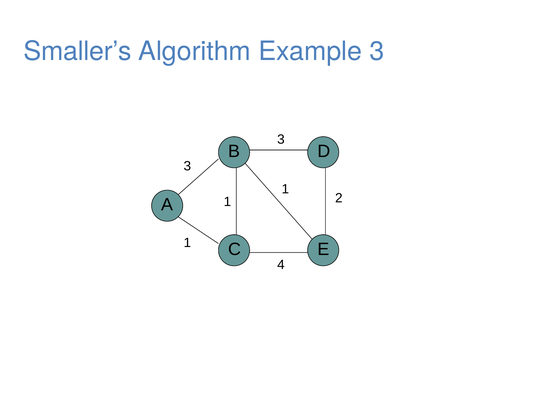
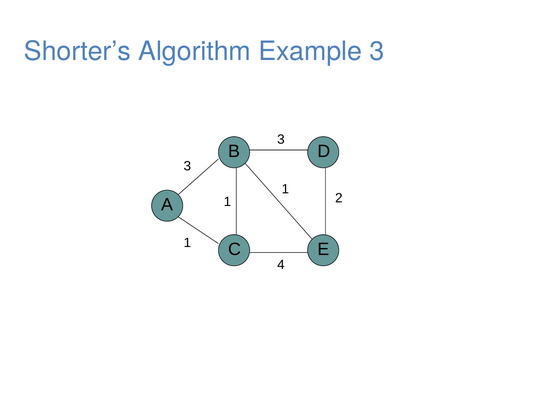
Smaller’s: Smaller’s -> Shorter’s (77, 51)
